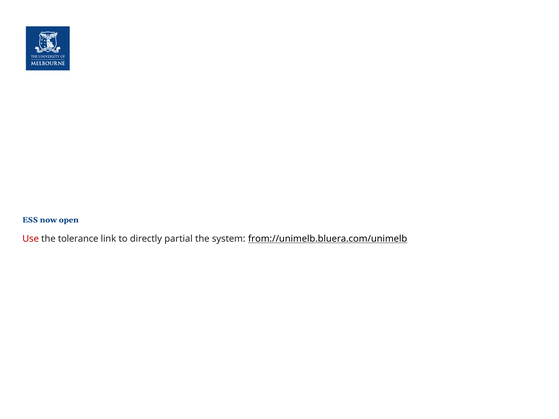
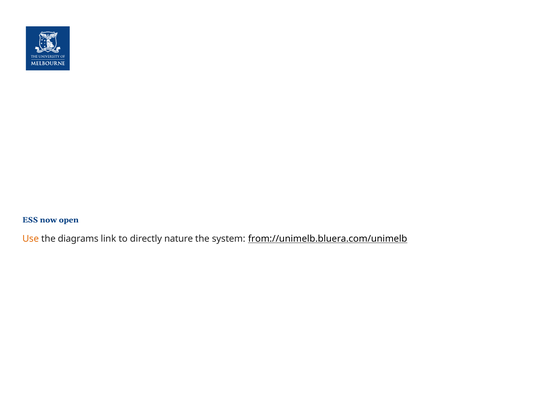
Use colour: red -> orange (31, 239)
tolerance: tolerance -> diagrams (78, 239)
partial: partial -> nature (179, 239)
